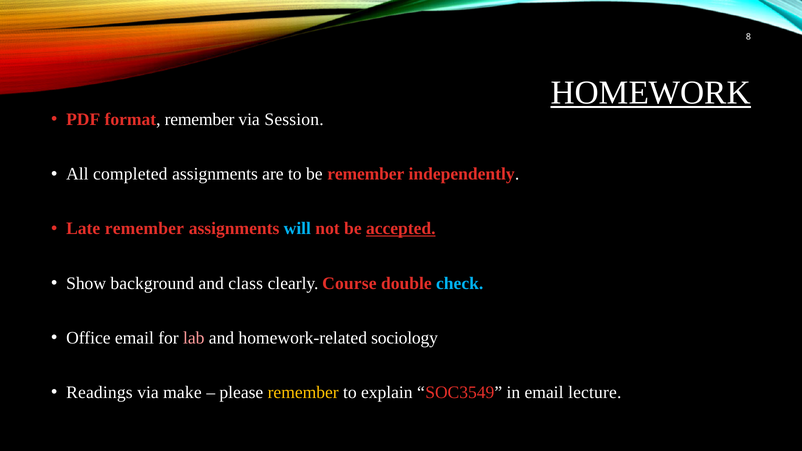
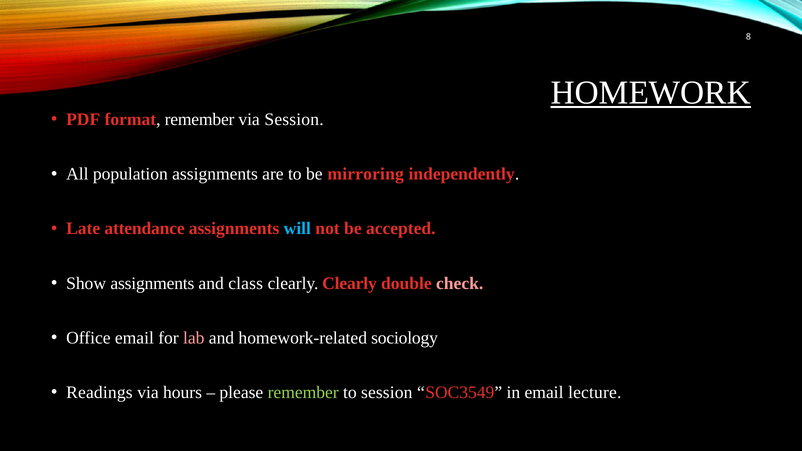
completed: completed -> population (130, 174)
be remember: remember -> mirroring (366, 174)
Late remember: remember -> attendance (145, 229)
accepted underline: present -> none (401, 229)
Show background: background -> assignments (152, 283)
clearly Course: Course -> Clearly (350, 283)
check colour: light blue -> pink (460, 283)
make: make -> hours (183, 393)
remember colour: yellow -> light green (303, 393)
to explain: explain -> session (387, 393)
